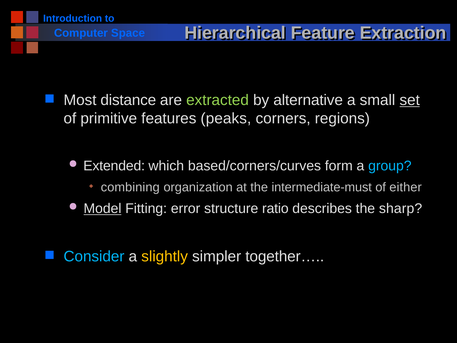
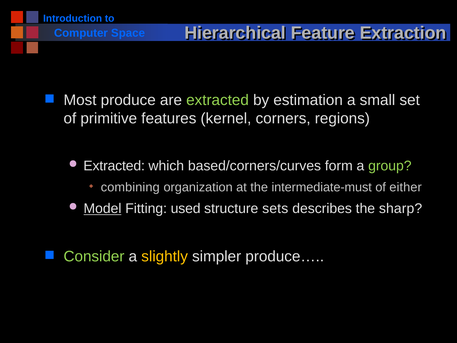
distance: distance -> produce (128, 100)
alternative: alternative -> estimation (308, 100)
set underline: present -> none (410, 100)
peaks: peaks -> kernel (226, 118)
Extended: Extended -> Extracted (114, 166)
group colour: light blue -> light green (390, 166)
error: error -> used (186, 209)
ratio: ratio -> sets (275, 209)
Consider colour: light blue -> light green (94, 256)
together…: together… -> produce… (285, 256)
